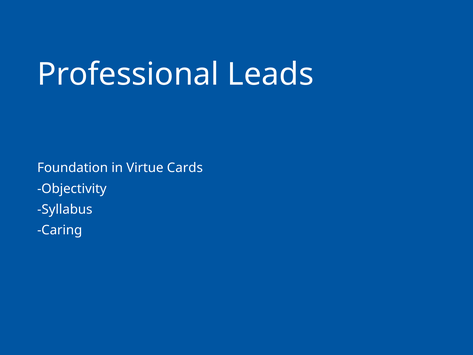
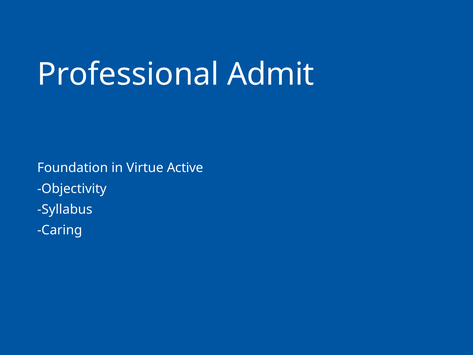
Leads: Leads -> Admit (271, 75)
Cards: Cards -> Active (185, 168)
